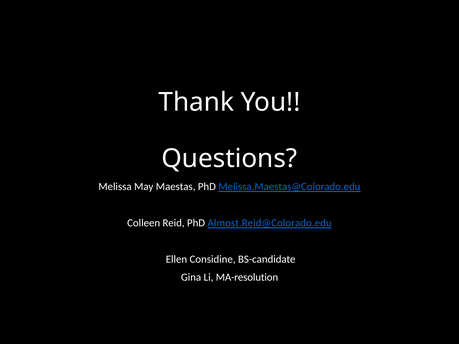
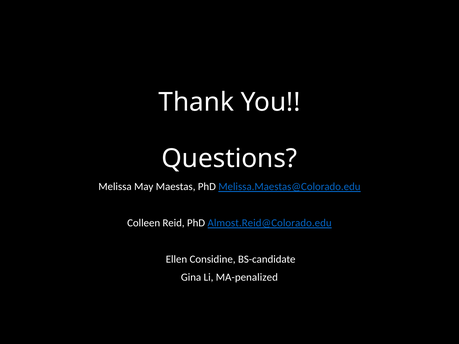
MA-resolution: MA-resolution -> MA-penalized (247, 278)
